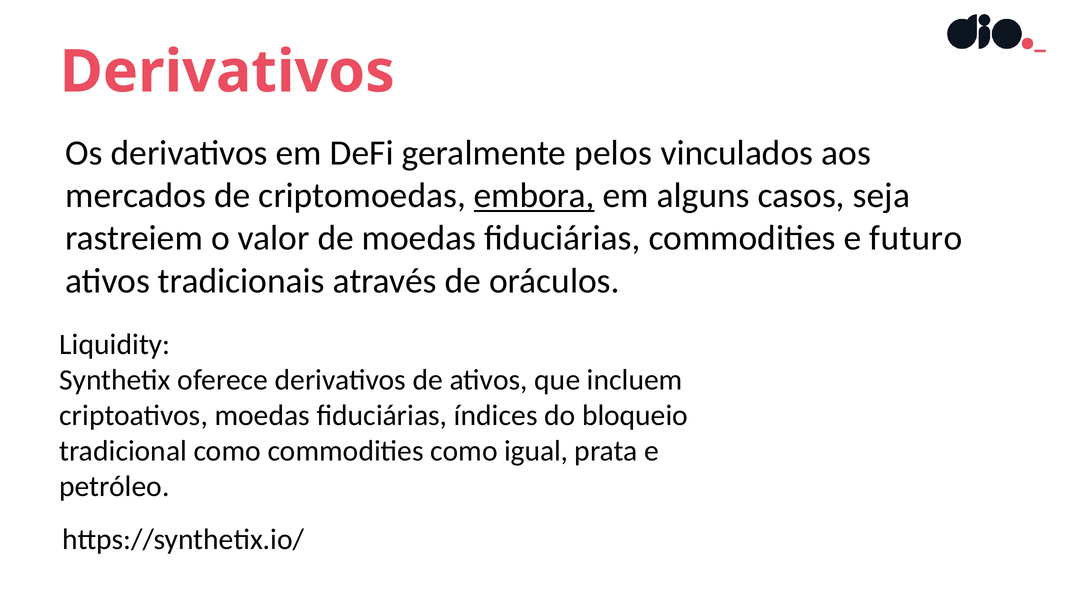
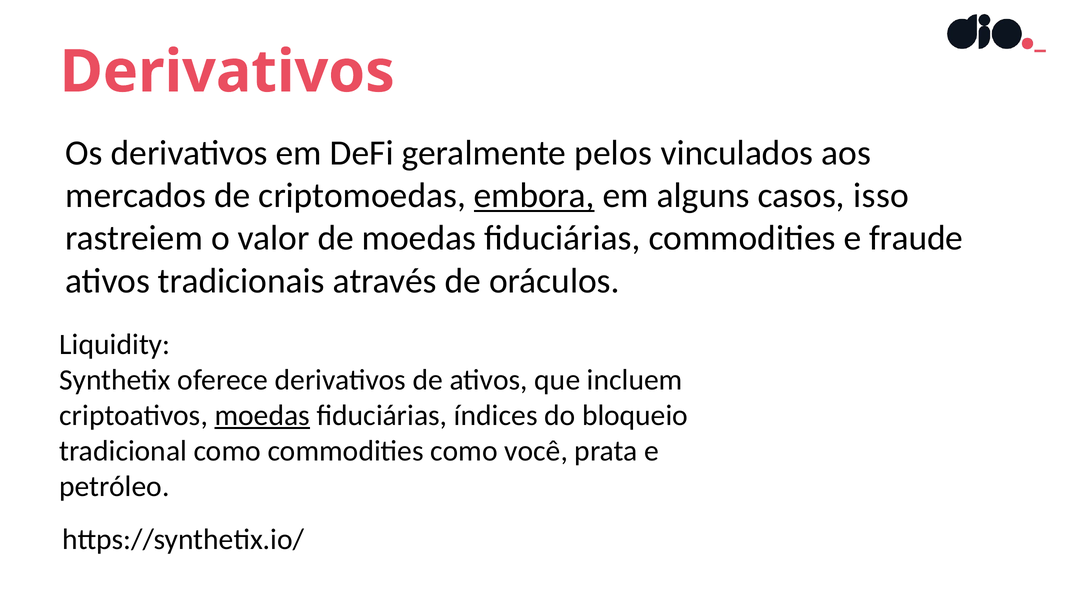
seja: seja -> isso (881, 196)
futuro: futuro -> fraude (916, 238)
moedas underline: none -> present (262, 415)
igual: igual -> você (536, 451)
